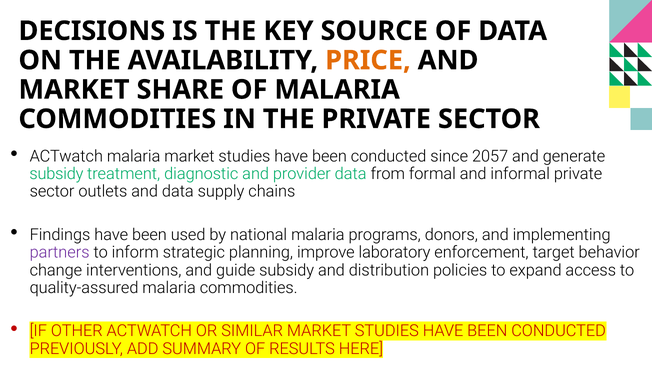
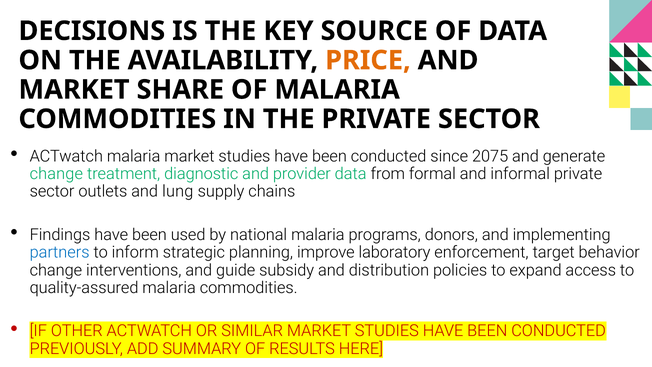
2057: 2057 -> 2075 (490, 156)
subsidy: subsidy -> change (56, 174)
and data: data -> lung (178, 191)
partners colour: purple -> blue (60, 252)
